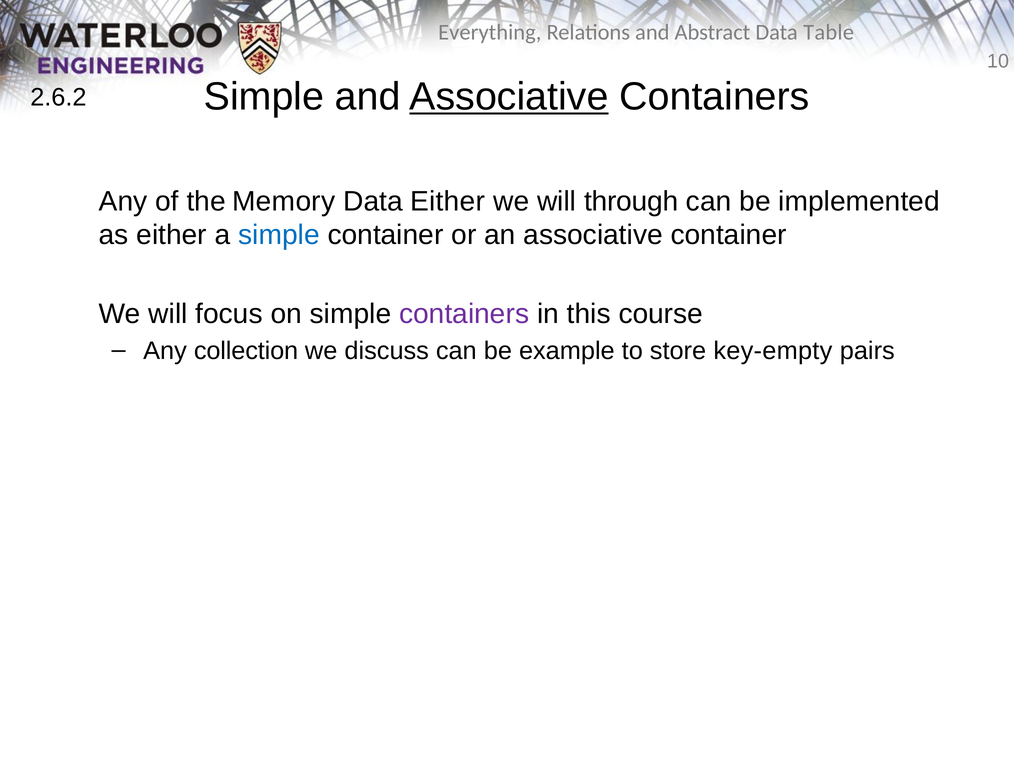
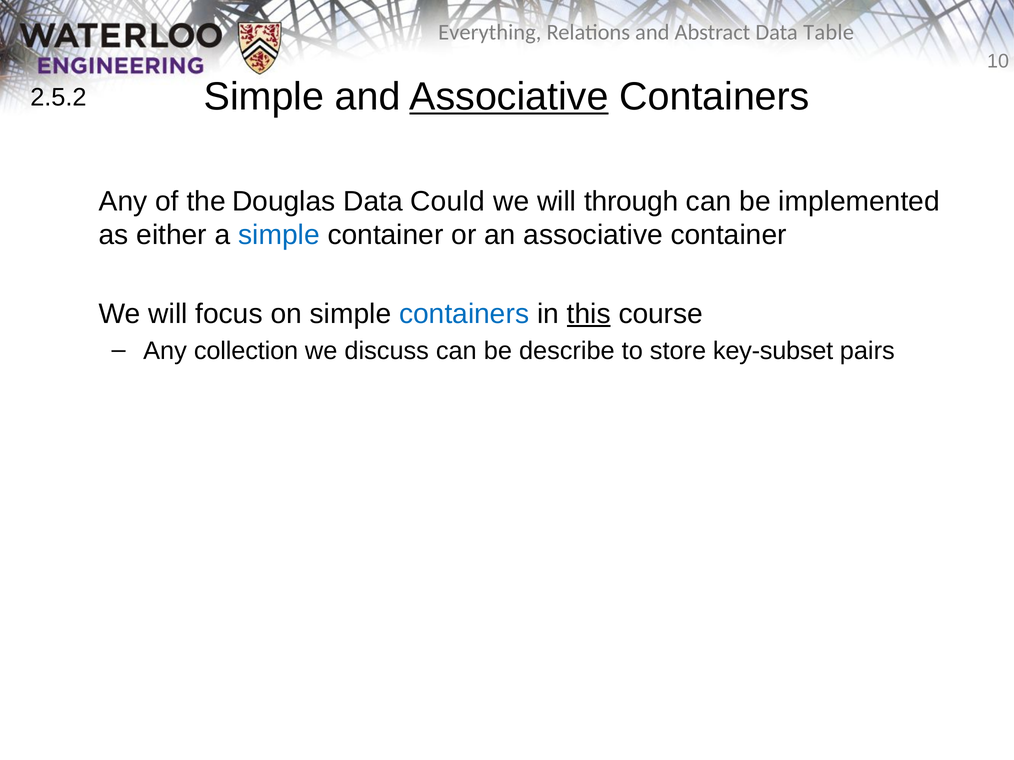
2.6.2: 2.6.2 -> 2.5.2 (58, 98)
Memory: Memory -> Douglas (284, 201)
Data Either: Either -> Could (448, 201)
containers colour: purple -> blue (464, 314)
this underline: none -> present (589, 314)
example: example -> describe (567, 351)
key-empty: key-empty -> key-subset (773, 351)
